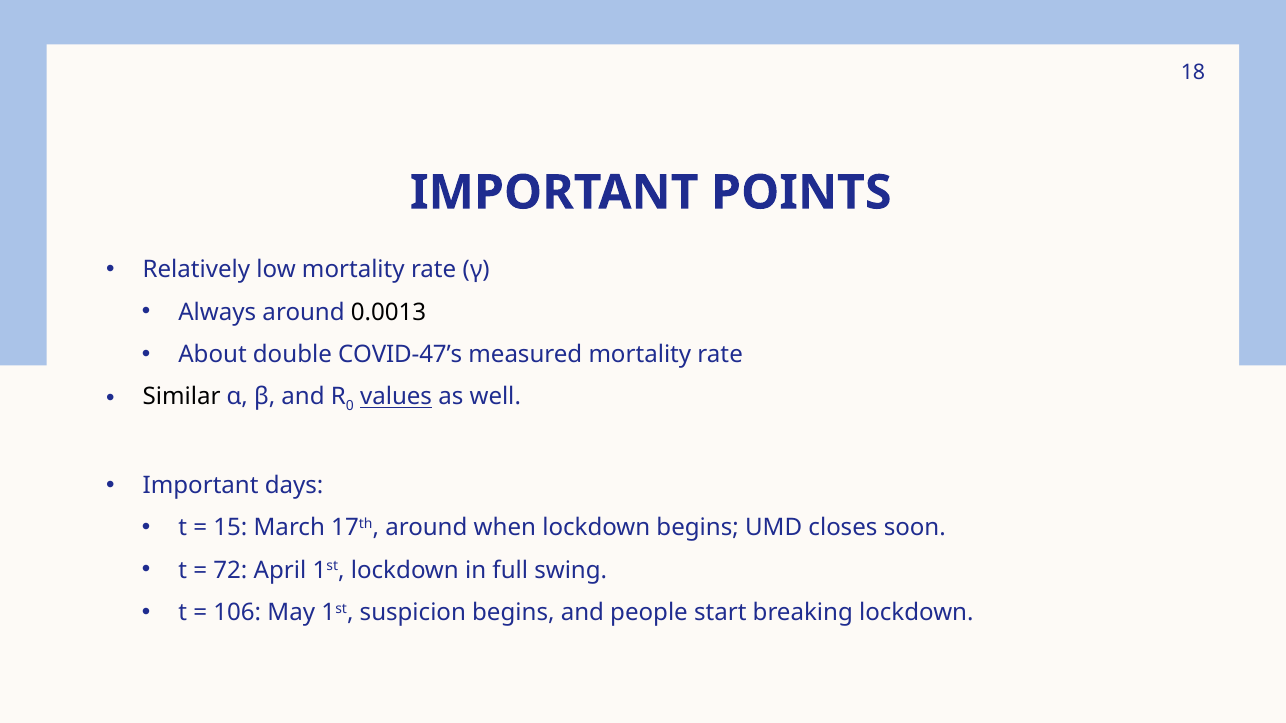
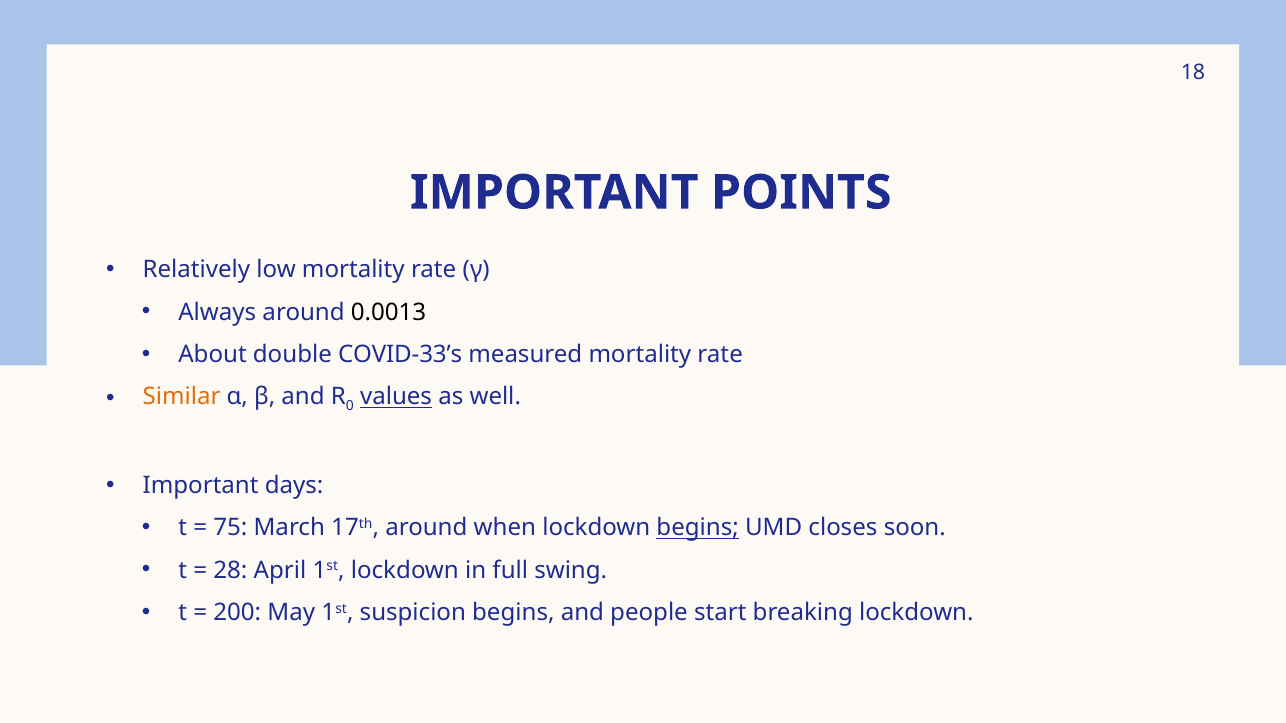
COVID-47’s: COVID-47’s -> COVID-33’s (400, 355)
Similar colour: black -> orange (182, 397)
15: 15 -> 75 (230, 528)
begins underline: none -> present (698, 528)
72: 72 -> 28 (230, 570)
106: 106 -> 200 (237, 613)
